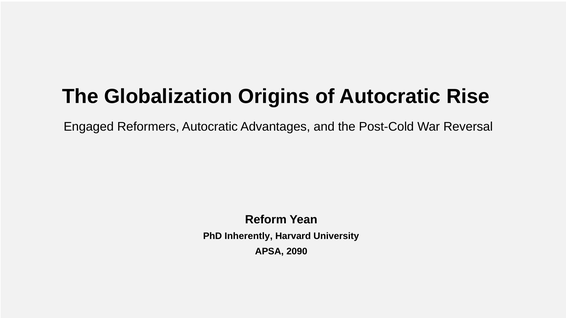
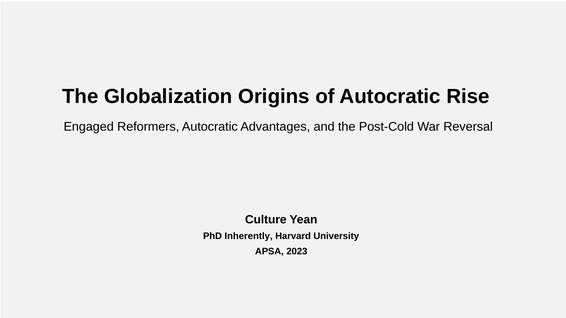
Reform: Reform -> Culture (266, 220)
2090: 2090 -> 2023 (297, 252)
